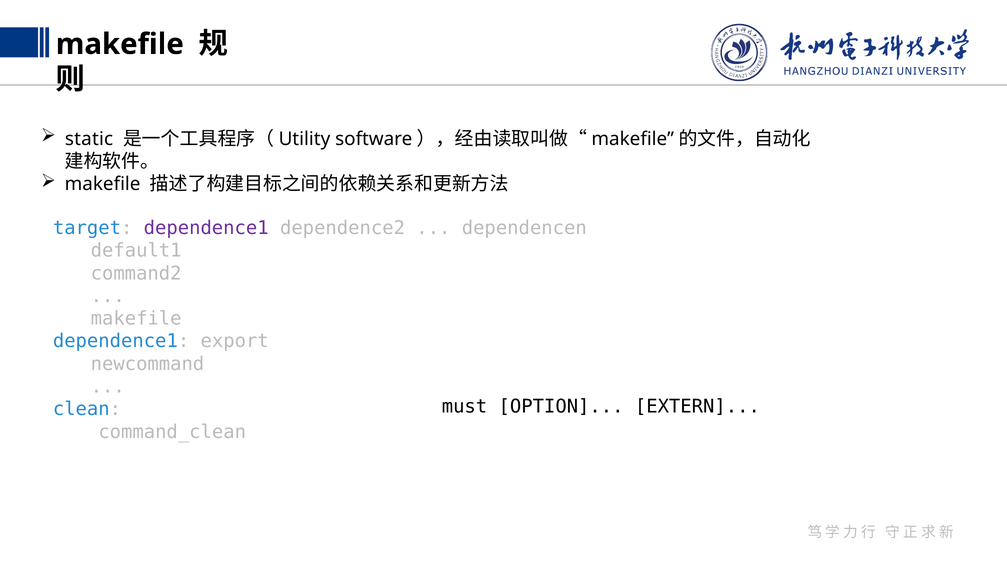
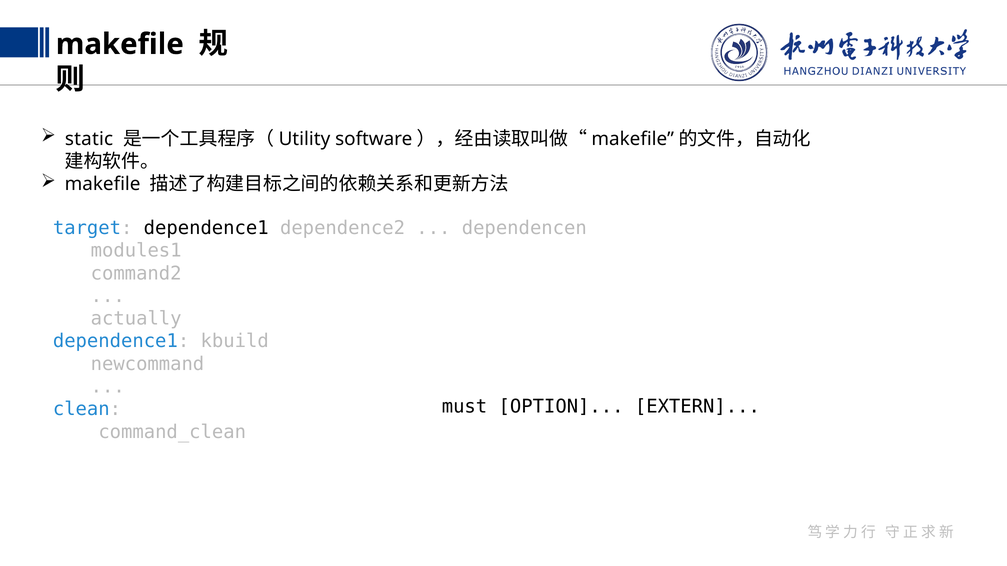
dependence1 colour: purple -> black (206, 228)
default1: default1 -> modules1 (136, 251)
makefile: makefile -> actually (136, 319)
export: export -> kbuild (235, 341)
